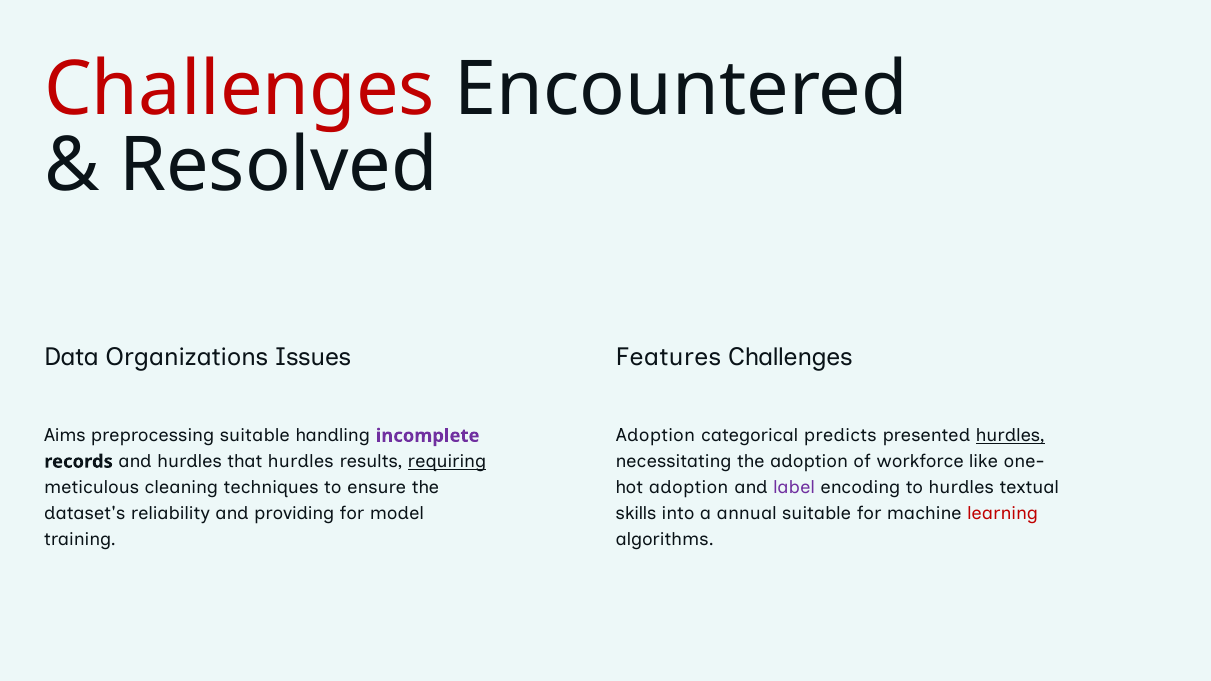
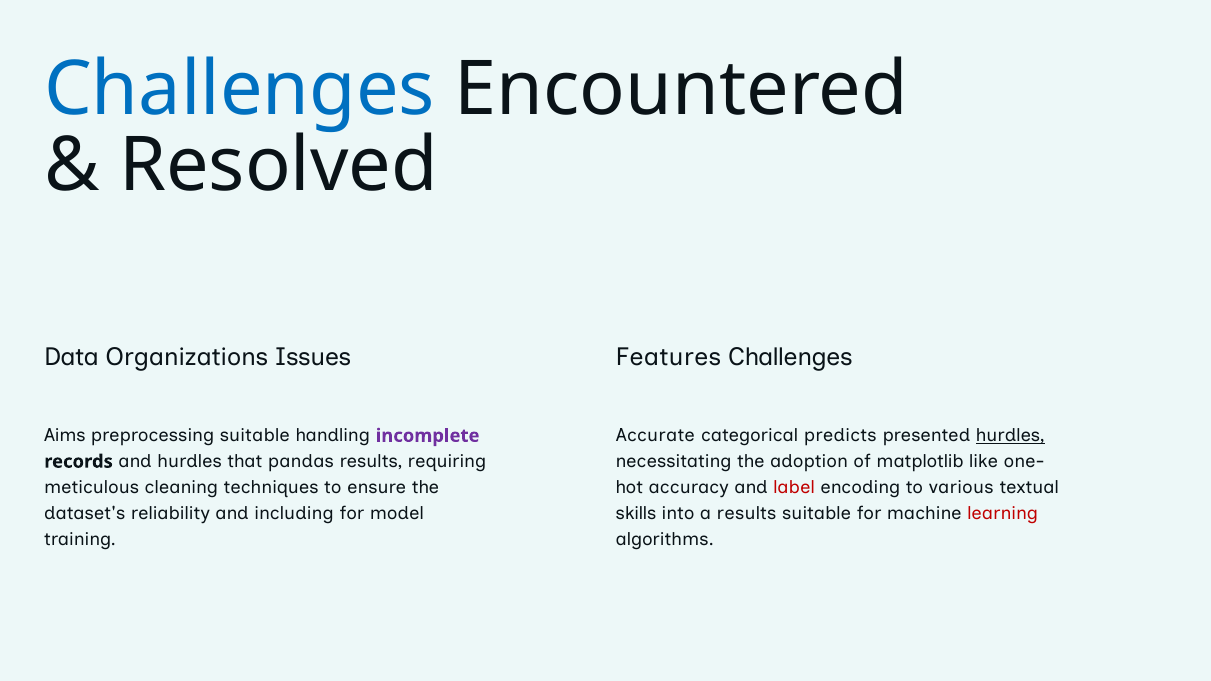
Challenges colour: red -> blue (240, 90)
Adoption: Adoption -> Accurate (655, 436)
workforce: workforce -> matplotlib (920, 462)
that hurdles: hurdles -> pandas (301, 462)
requiring underline: present -> none (447, 462)
adoption: adoption -> accuracy (689, 488)
label colour: purple -> red (794, 488)
to hurdles: hurdles -> various (961, 488)
providing: providing -> including (294, 513)
a annual: annual -> results (747, 513)
